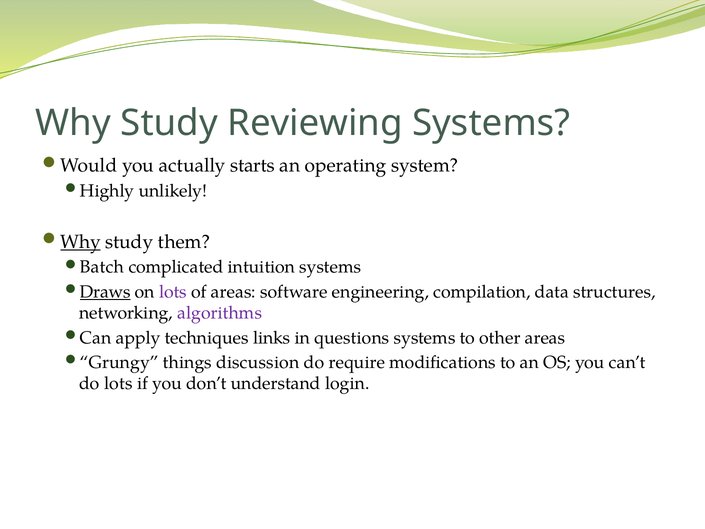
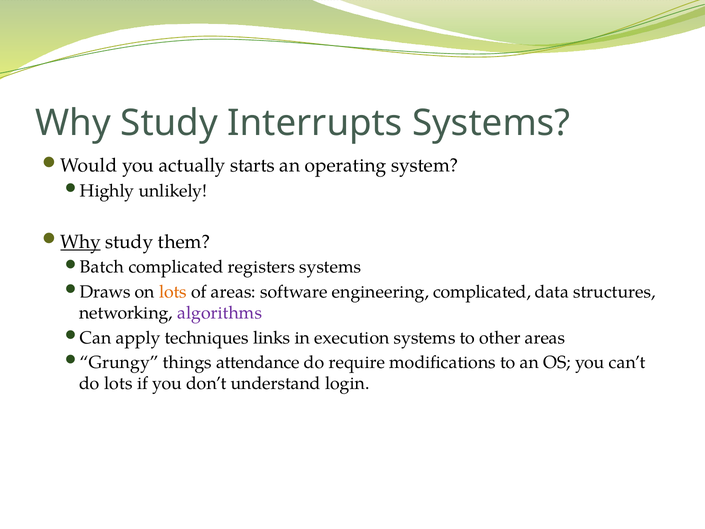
Reviewing: Reviewing -> Interrupts (315, 123)
intuition: intuition -> registers (261, 267)
Draws underline: present -> none (105, 292)
lots colour: purple -> orange (173, 292)
engineering compilation: compilation -> complicated (482, 292)
questions: questions -> execution (352, 338)
discussion: discussion -> attendance (258, 362)
